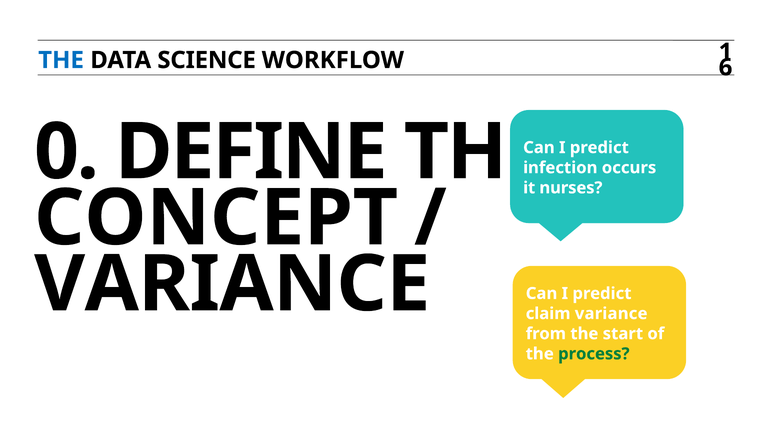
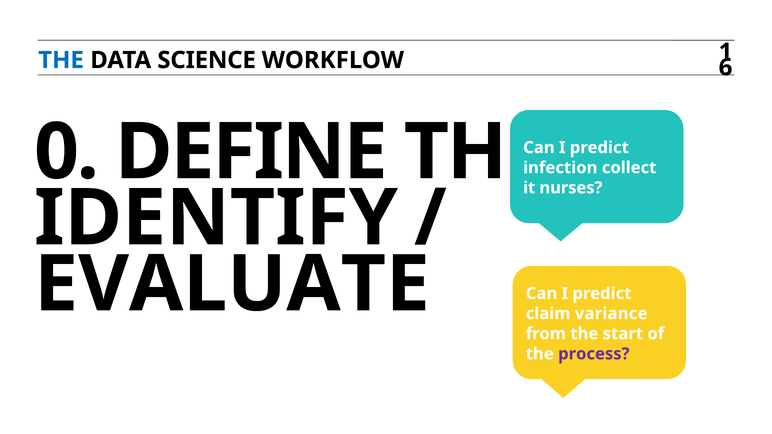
occurs: occurs -> collect (629, 168)
CONCEPT: CONCEPT -> IDENTIFY (216, 218)
VARIANCE: VARIANCE -> EVALUATE (232, 284)
process colour: green -> purple (594, 353)
